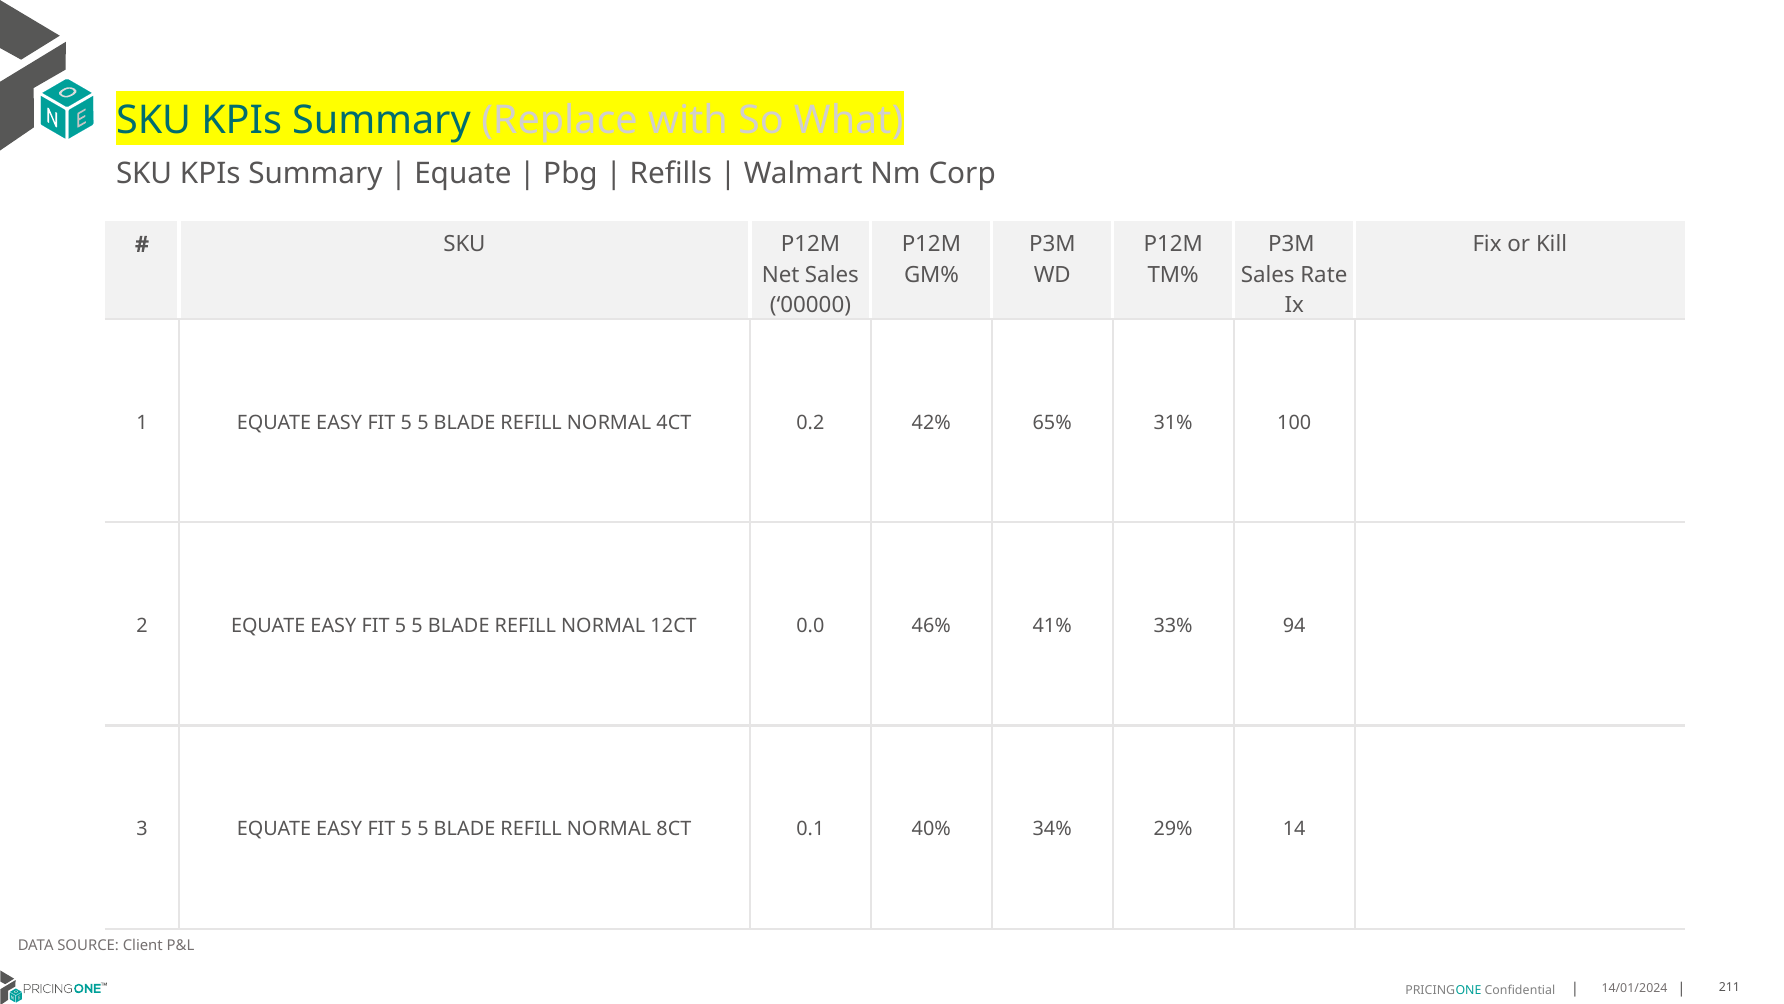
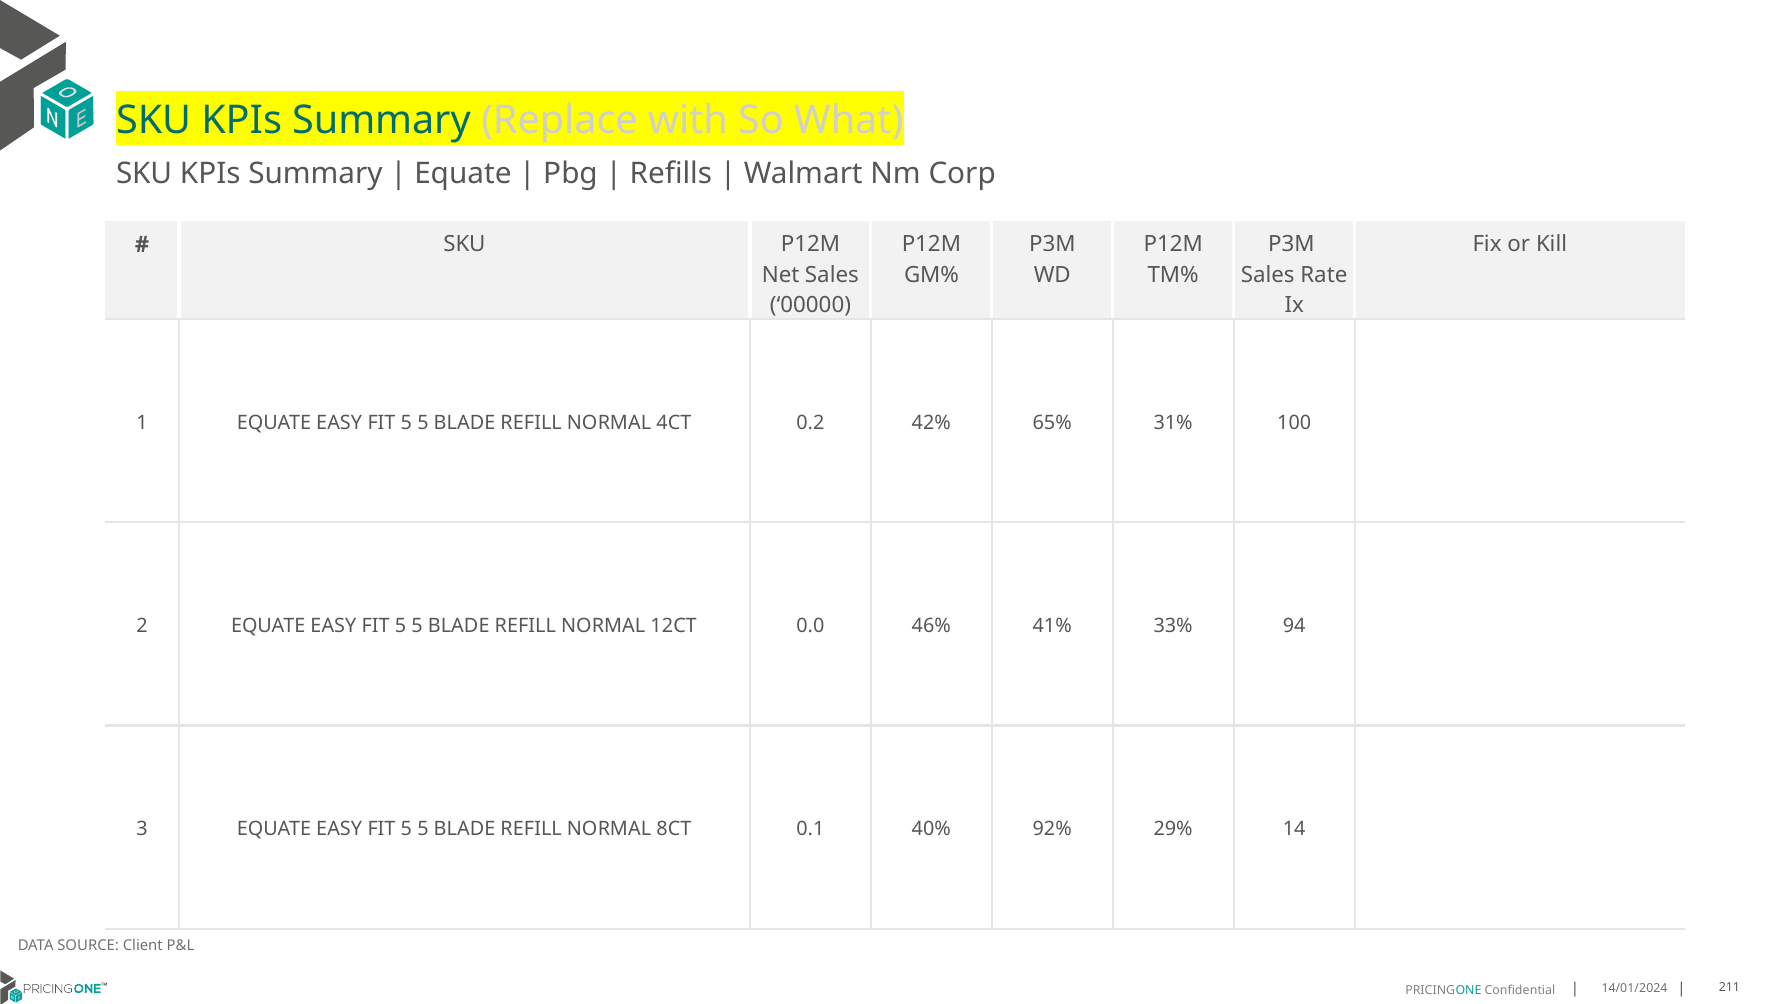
34%: 34% -> 92% (1052, 829)
